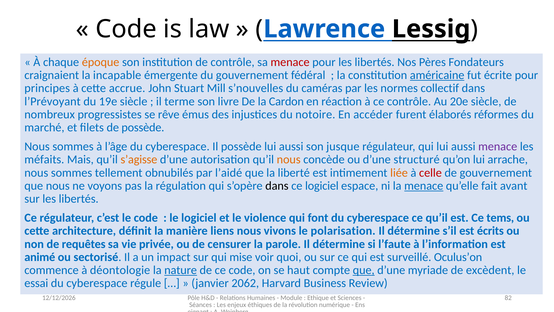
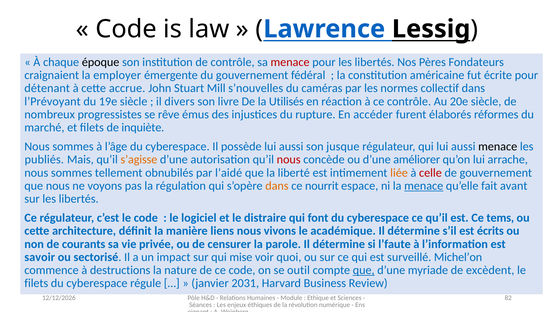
époque colour: orange -> black (101, 62)
incapable: incapable -> employer (117, 75)
américaine underline: present -> none (437, 75)
principes: principes -> détenant (47, 88)
terme: terme -> divers (180, 101)
Cardon: Cardon -> Utilisés (286, 101)
notoire: notoire -> rupture (315, 114)
de possède: possède -> inquiète (143, 127)
menace colour: purple -> black (498, 146)
méfaits: méfaits -> publiés (44, 159)
nous colour: orange -> red (289, 159)
structuré: structuré -> améliorer (417, 159)
dans colour: black -> orange (277, 186)
ce logiciel: logiciel -> nourrit (322, 186)
violence: violence -> distraire (265, 218)
polarisation: polarisation -> académique (343, 231)
requêtes: requêtes -> courants (84, 244)
animé: animé -> savoir (40, 257)
Oculus’on: Oculus’on -> Michel’on (458, 257)
déontologie: déontologie -> destructions (120, 270)
nature underline: present -> none (181, 270)
haut: haut -> outil (299, 270)
essai: essai -> filets (36, 283)
2062: 2062 -> 2031 (245, 283)
